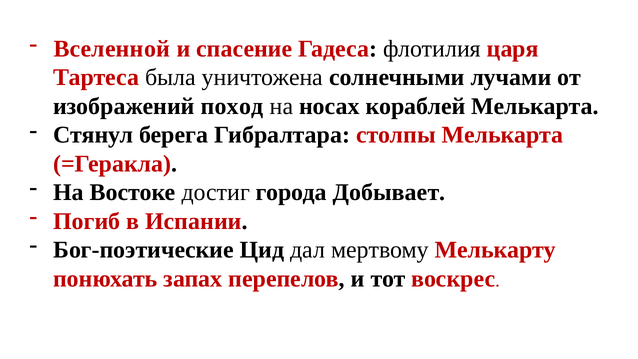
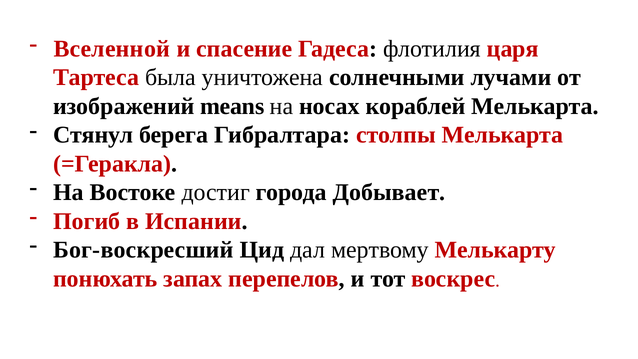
поход: поход -> means (232, 106)
Бог-поэтические: Бог-поэтические -> Бог-воскресший (143, 250)
